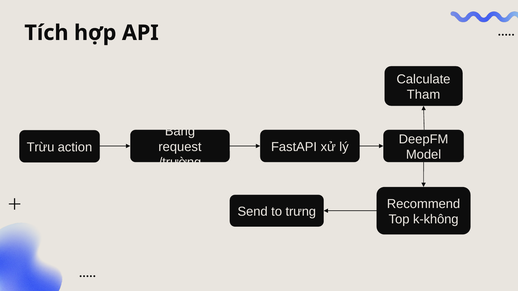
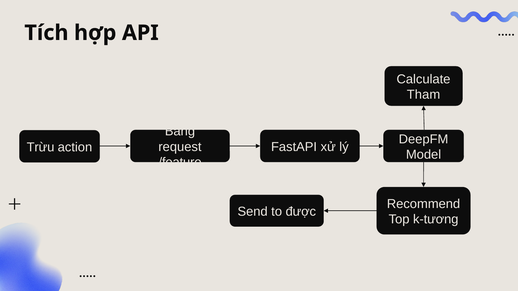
/trường: /trường -> /feature (180, 163)
trưng: trưng -> được (301, 212)
k-không: k-không -> k-tương (436, 220)
